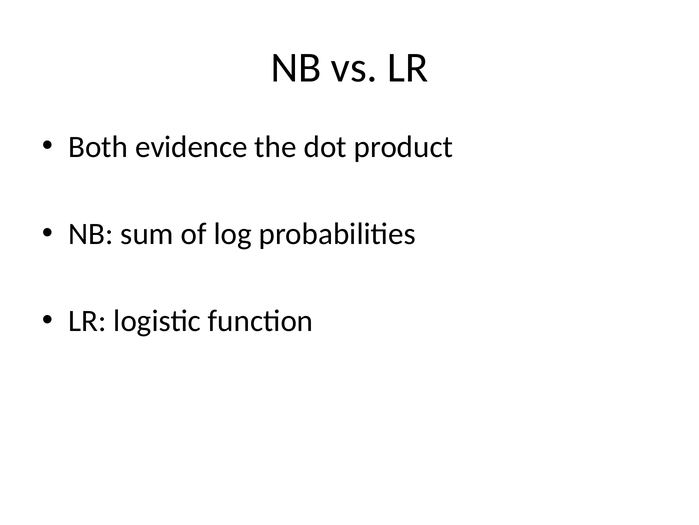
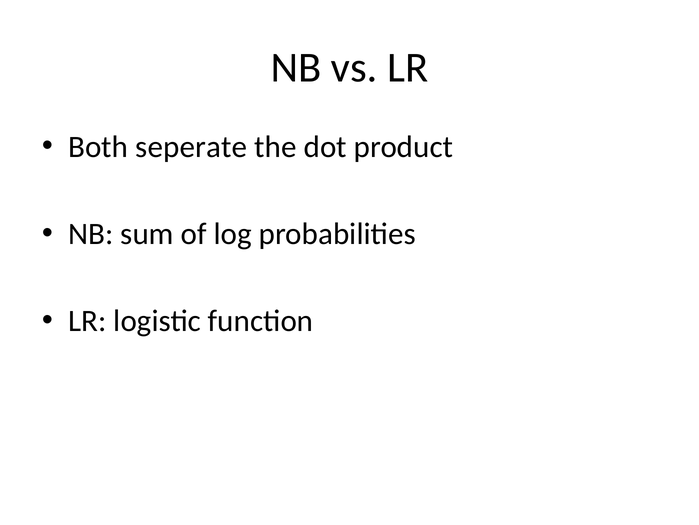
evidence: evidence -> seperate (191, 147)
